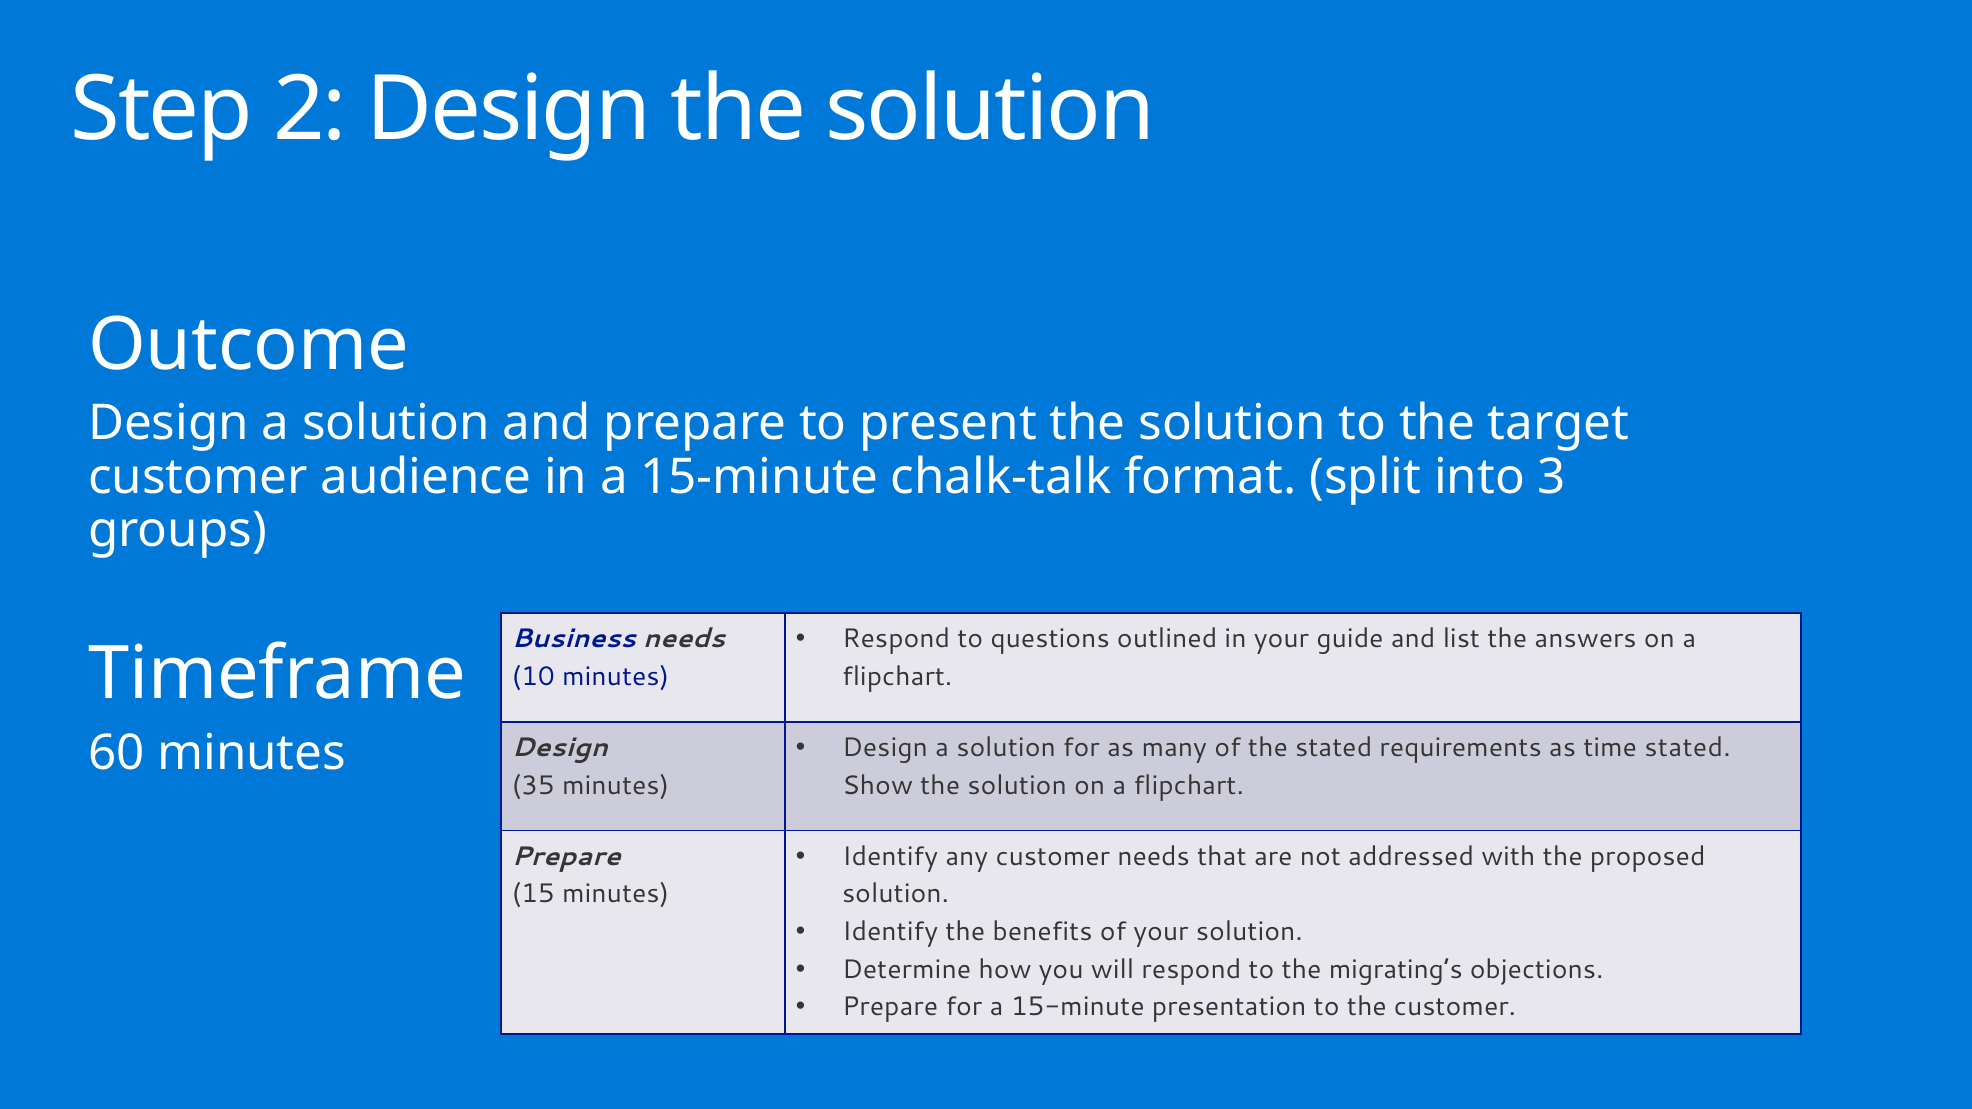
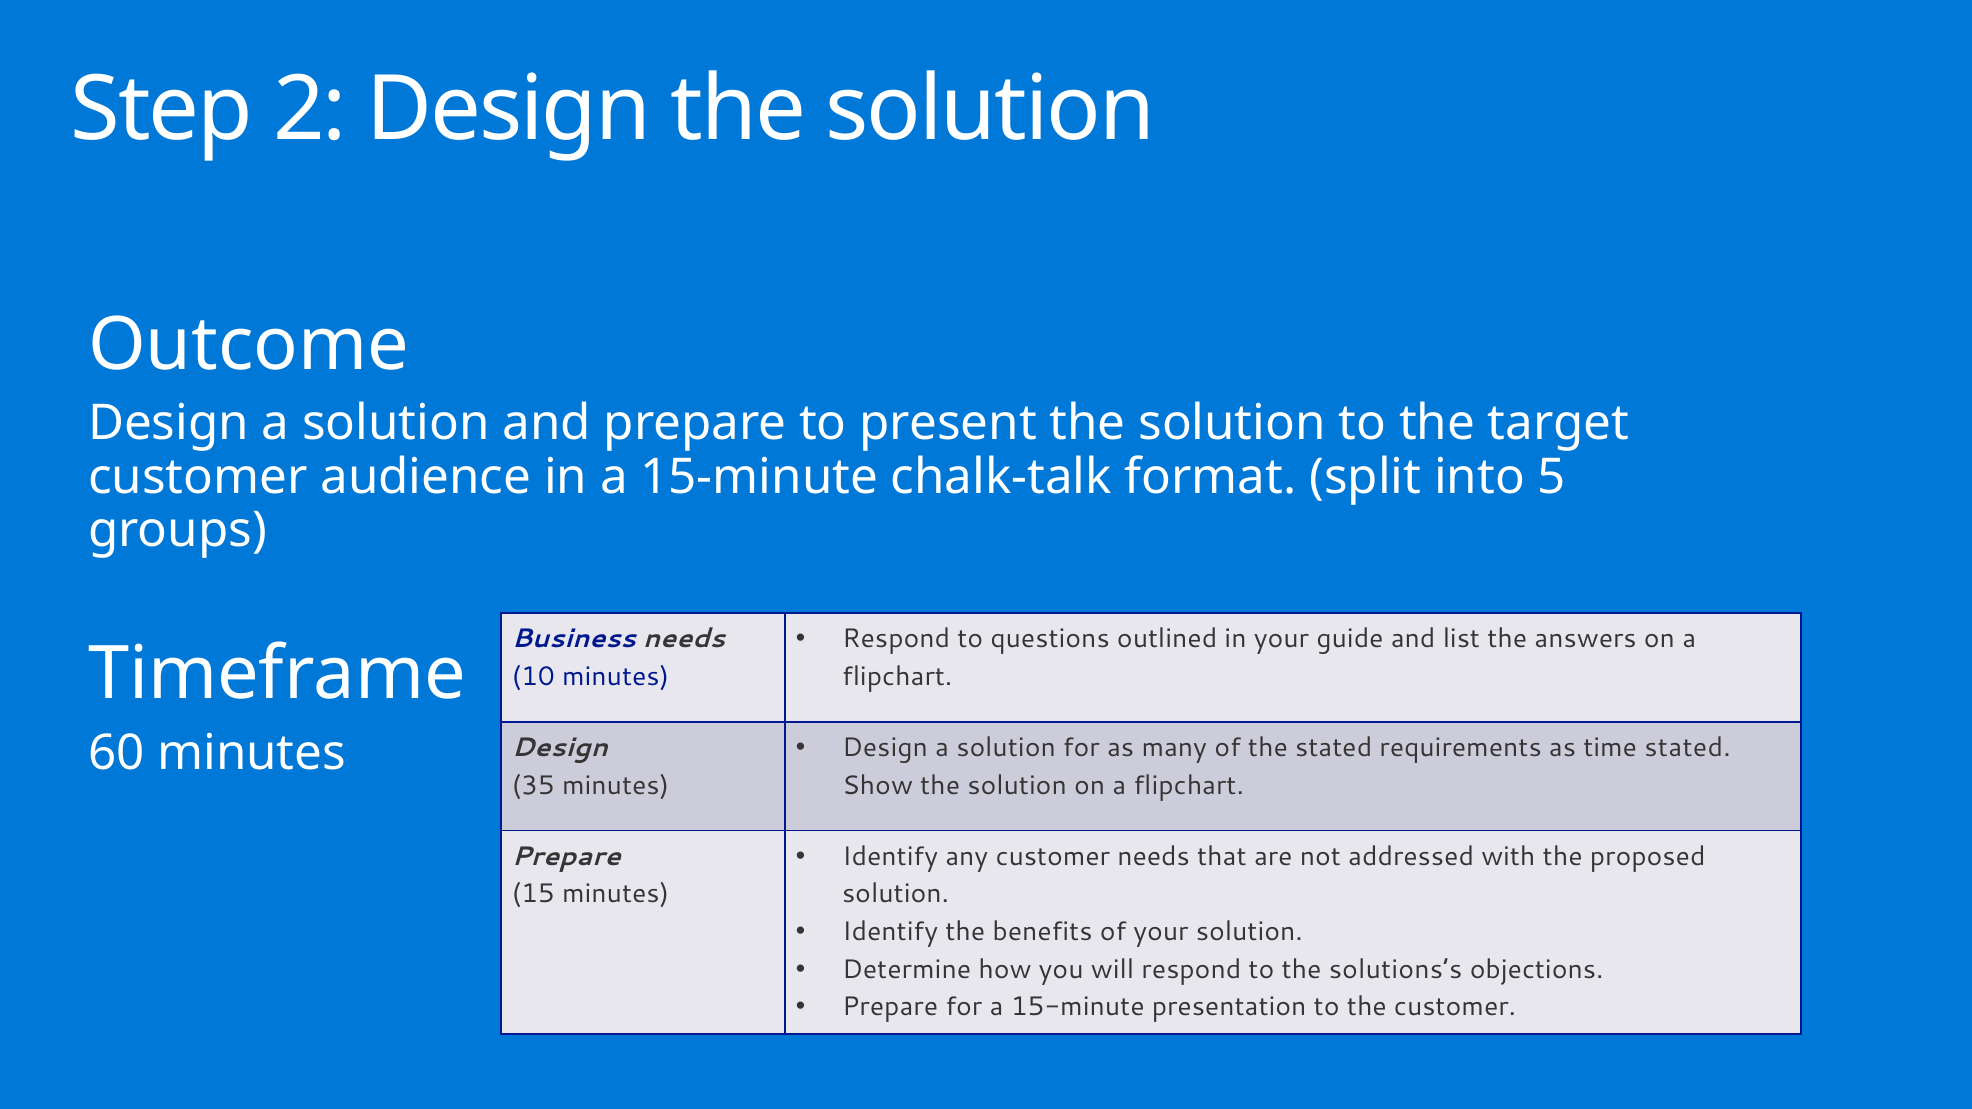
3: 3 -> 5 (1552, 477)
migrating’s: migrating’s -> solutions’s (1396, 970)
